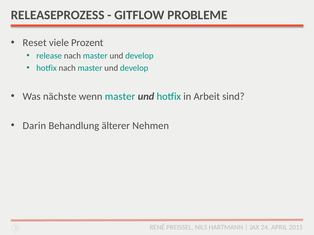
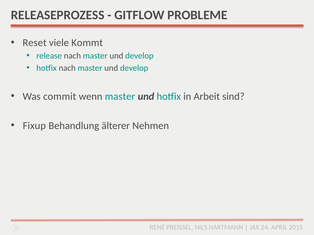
Prozent: Prozent -> Kommt (87, 43)
nächste: nächste -> commit (60, 97)
Darin: Darin -> Fixup (34, 126)
